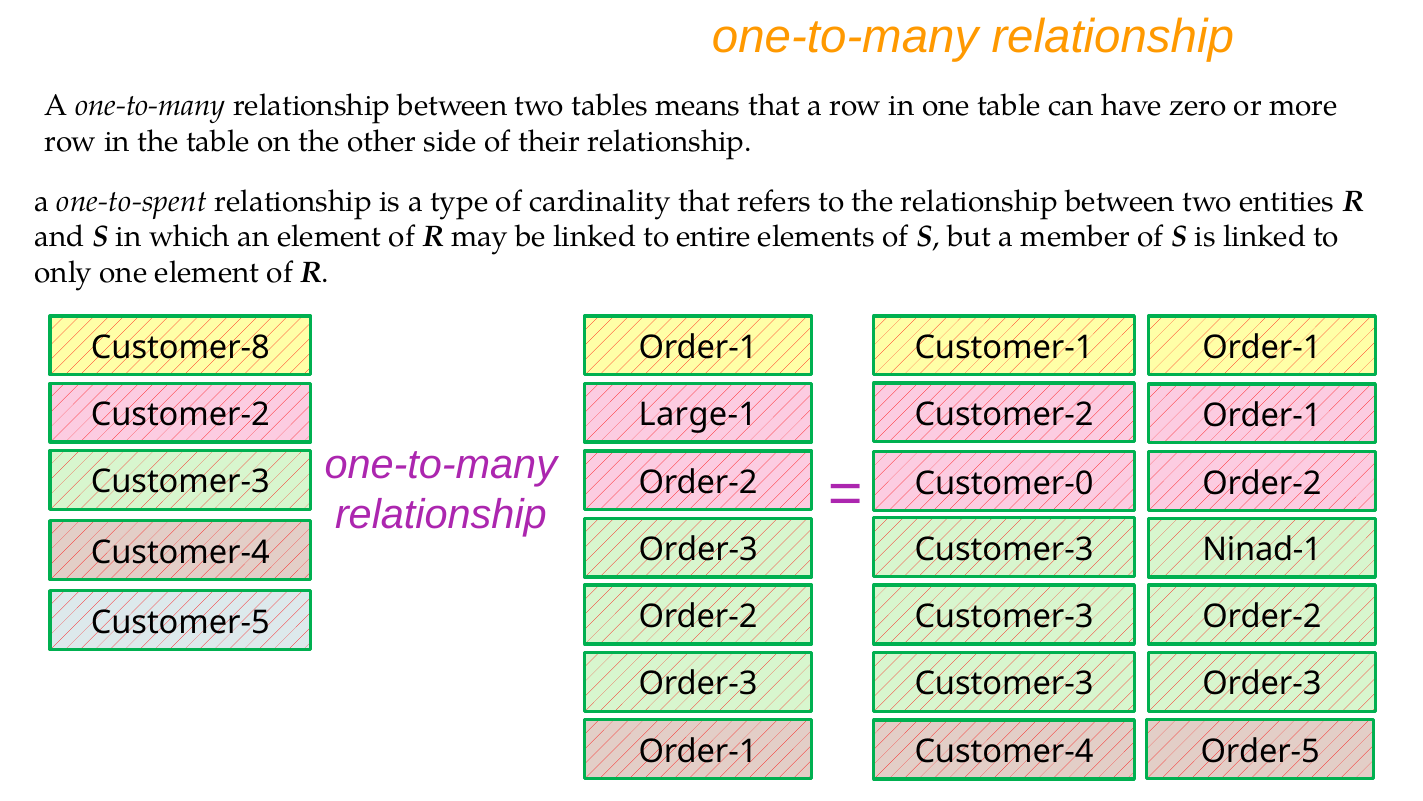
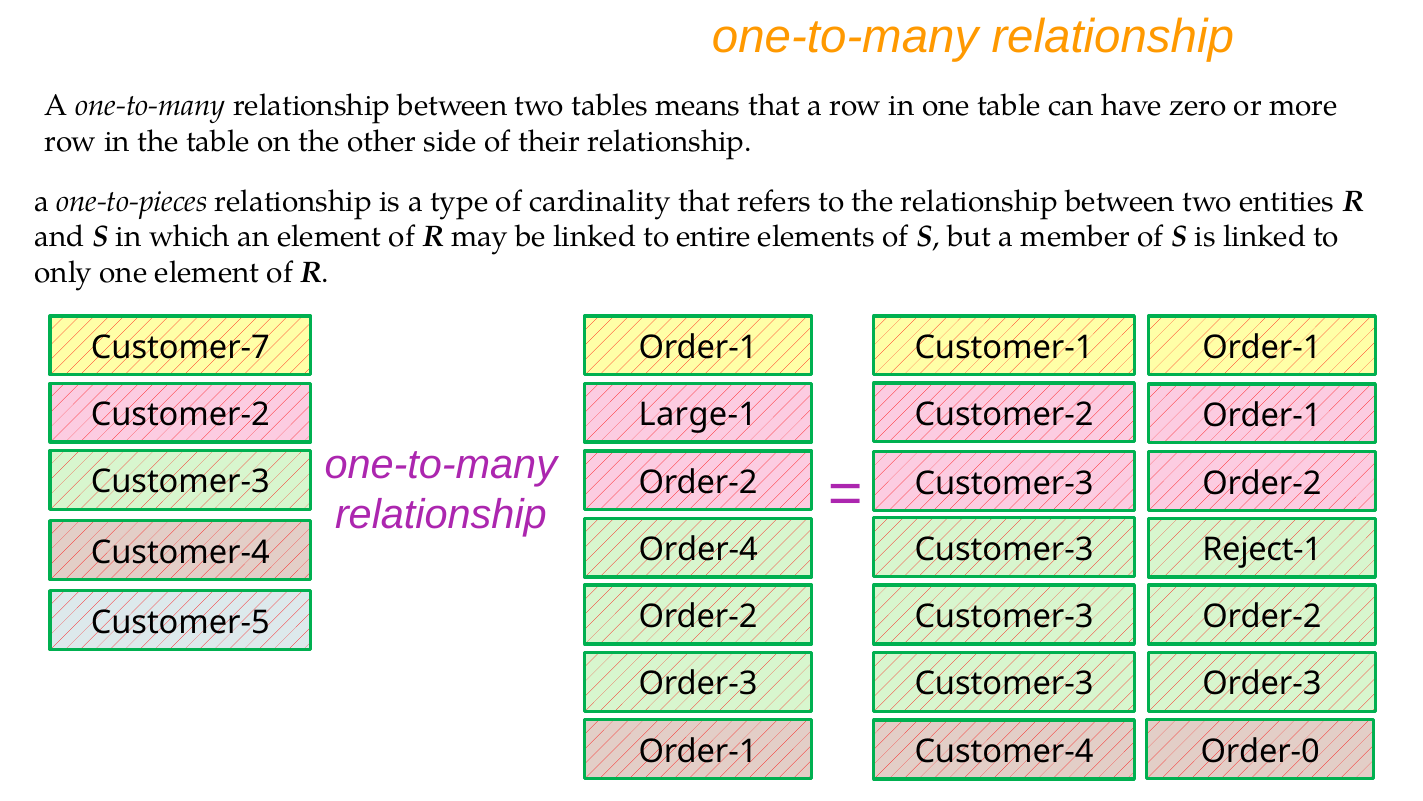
one-to-spent: one-to-spent -> one-to-pieces (132, 201)
Customer-8: Customer-8 -> Customer-7 (180, 347)
Customer-0: Customer-0 -> Customer-3 (1004, 483)
Order-3: Order-3 -> Order-4 (698, 549)
Ninad-1: Ninad-1 -> Reject-1 (1262, 549)
Order-5: Order-5 -> Order-0 (1260, 751)
